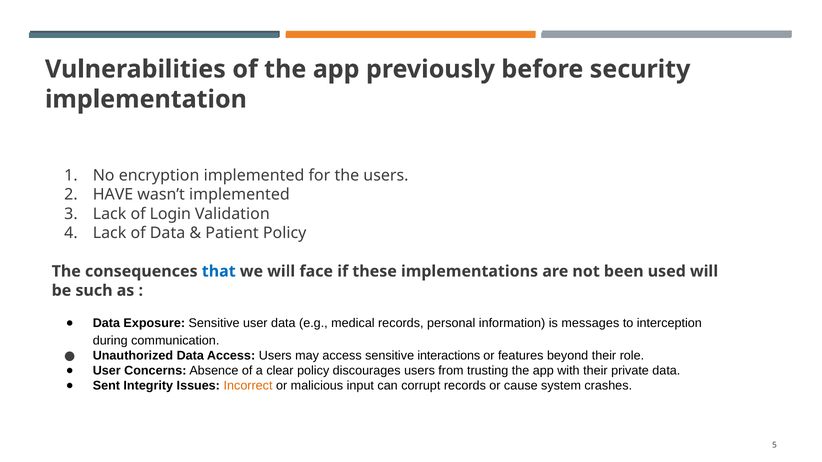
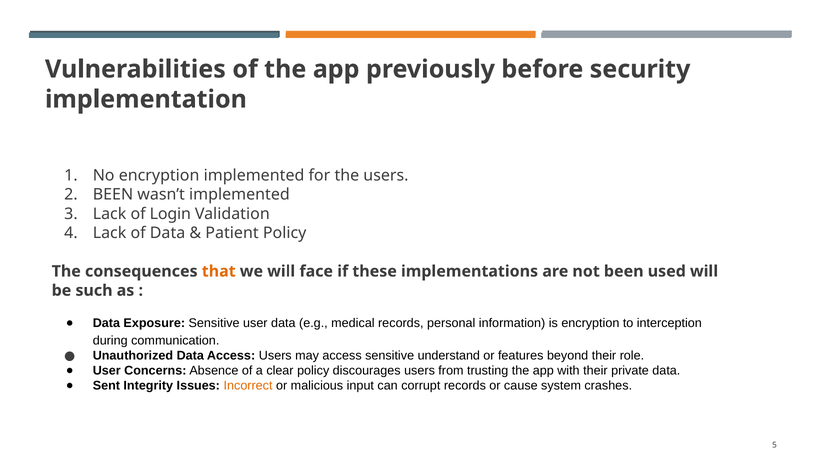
HAVE: HAVE -> BEEN (113, 195)
that colour: blue -> orange (219, 272)
is messages: messages -> encryption (590, 324)
interactions: interactions -> understand (449, 356)
